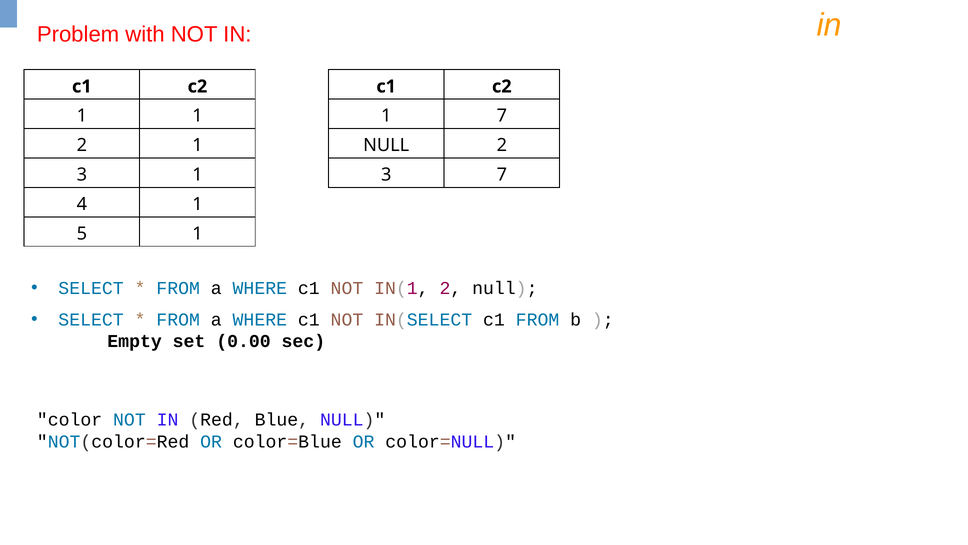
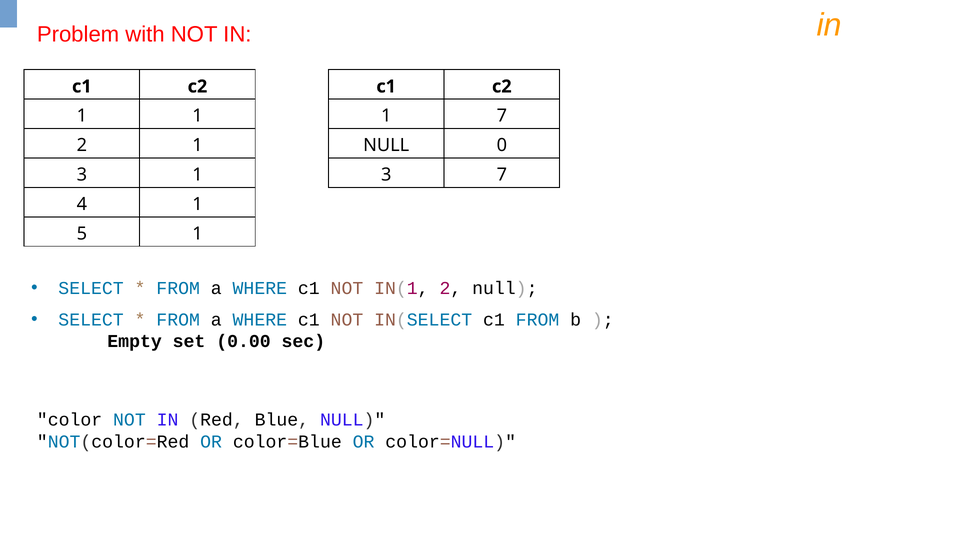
NULL 2: 2 -> 0 (502, 145)
